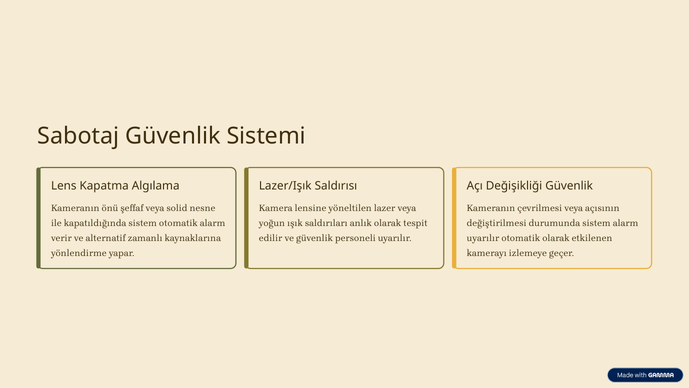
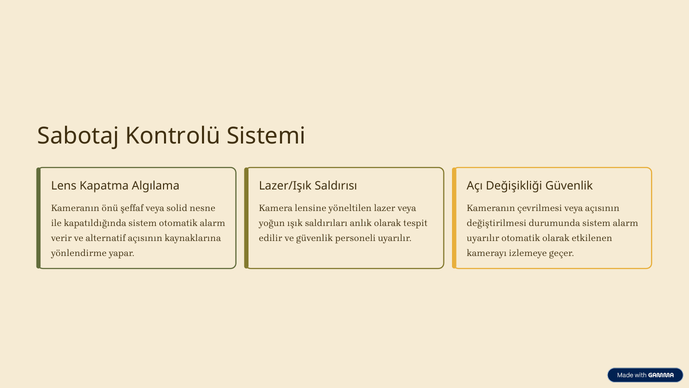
Sabotaj Güvenlik: Güvenlik -> Kontrolü (173, 136)
alternatif zamanlı: zamanlı -> açısının (145, 238)
